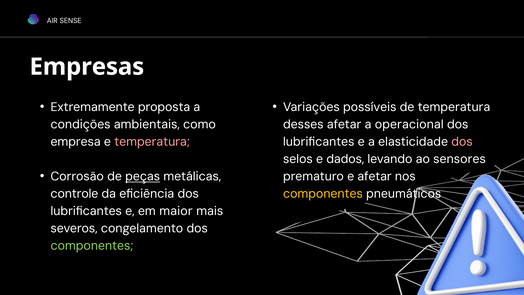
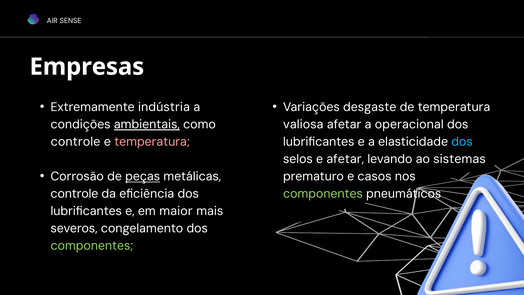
proposta: proposta -> indústria (164, 107)
possíveis: possíveis -> desgaste (370, 107)
ambientais underline: none -> present (147, 124)
desses: desses -> valiosa (303, 124)
empresa: empresa -> controle (75, 142)
dos colour: pink -> light blue (462, 142)
e dados: dados -> afetar (345, 159)
sensores: sensores -> sistemas (459, 159)
e afetar: afetar -> casos (374, 176)
componentes colour: yellow -> light green (323, 194)
